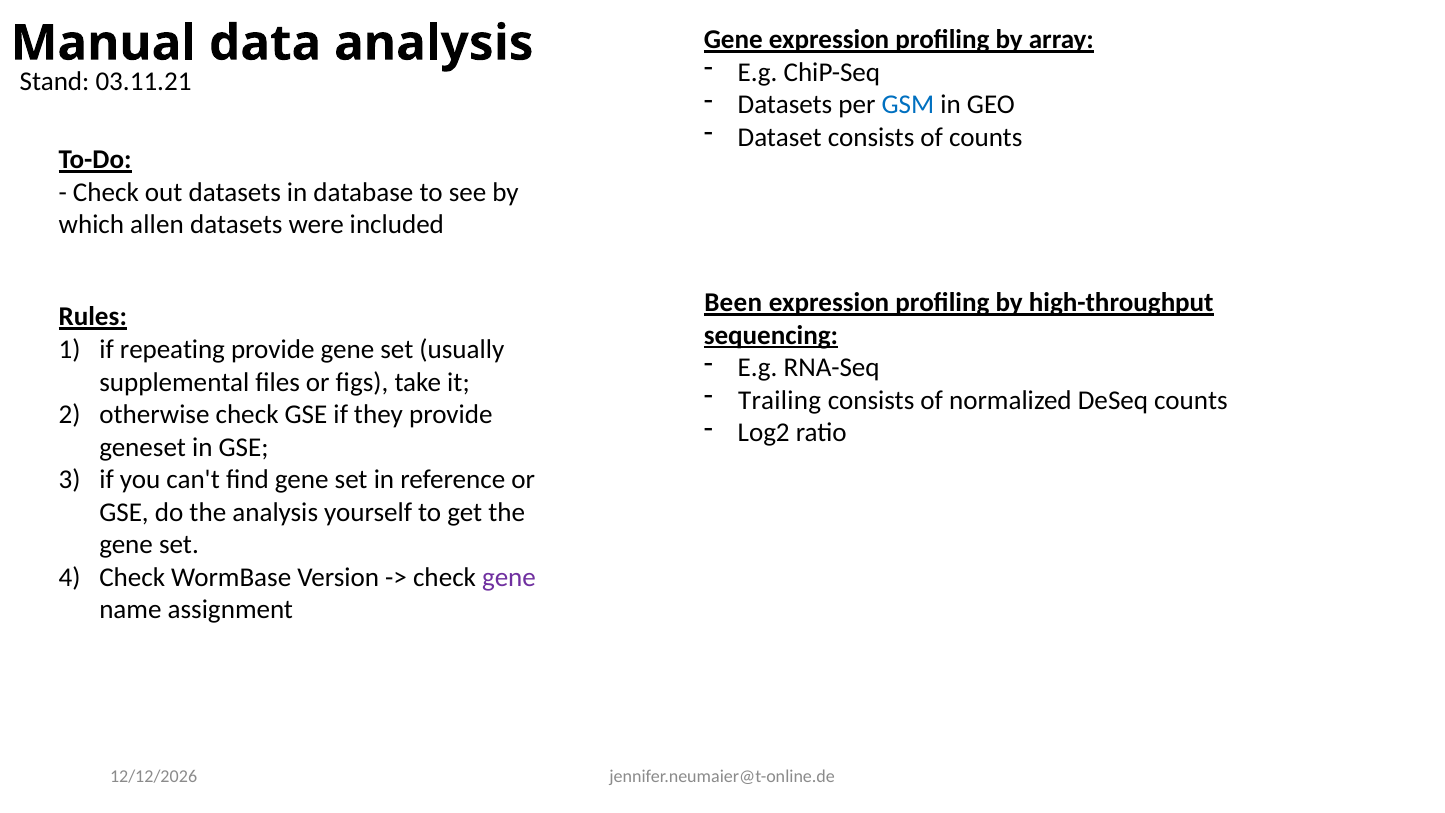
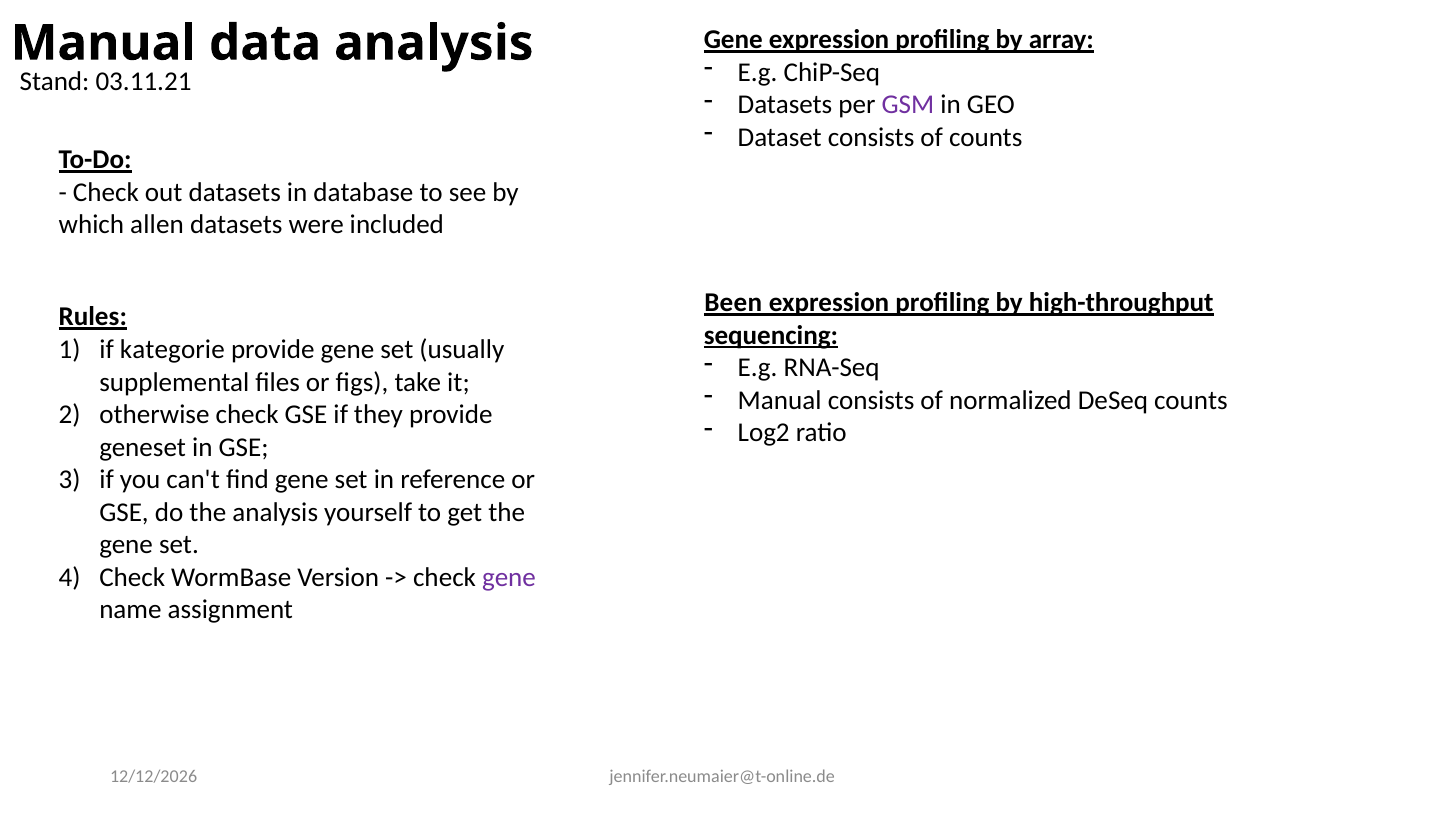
GSM colour: blue -> purple (908, 105)
repeating: repeating -> kategorie (172, 349)
Trailing: Trailing -> Manual (780, 400)
